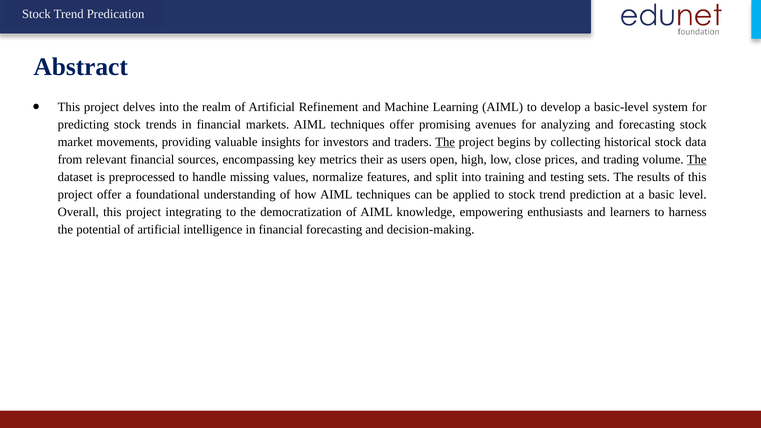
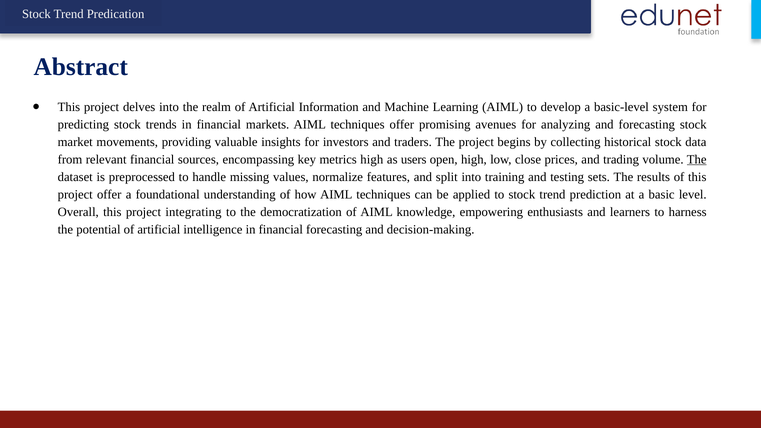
Refinement: Refinement -> Information (329, 107)
The underline: present -> none (445, 142)
metrics their: their -> high (372, 159)
